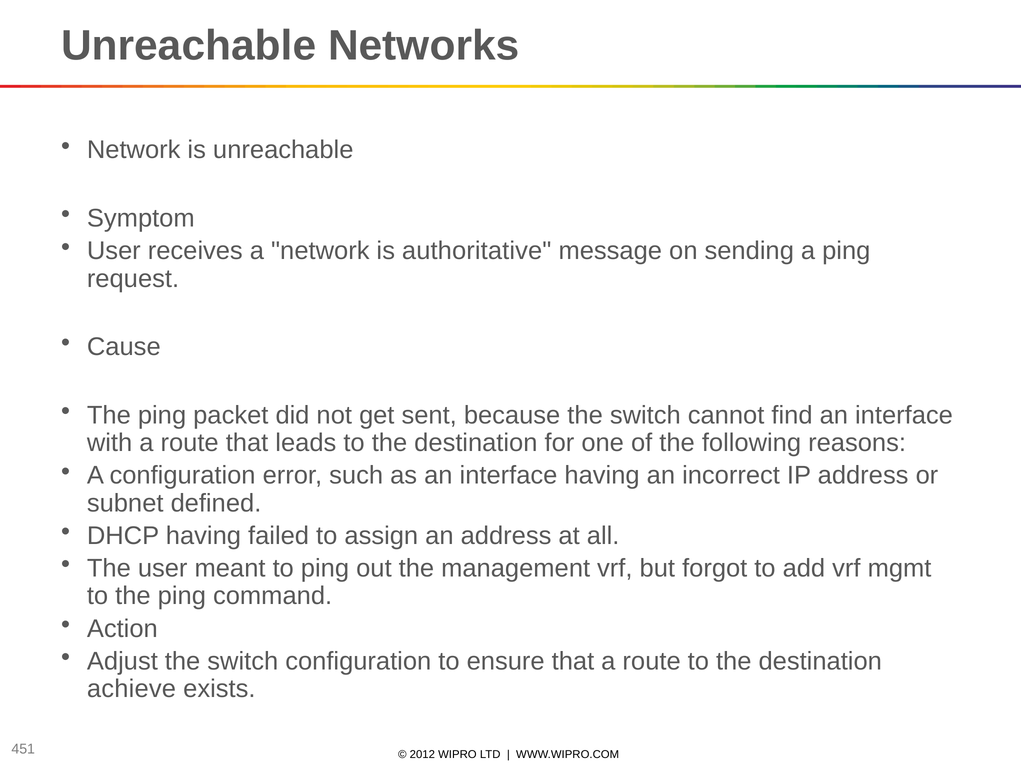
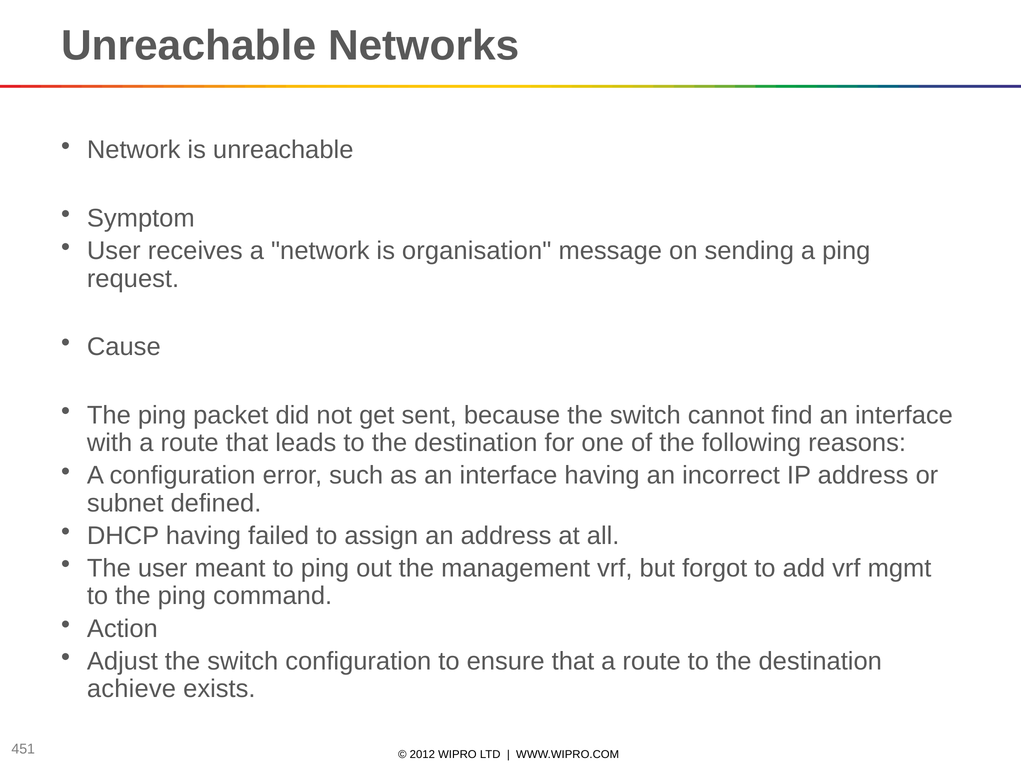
authoritative: authoritative -> organisation (477, 251)
